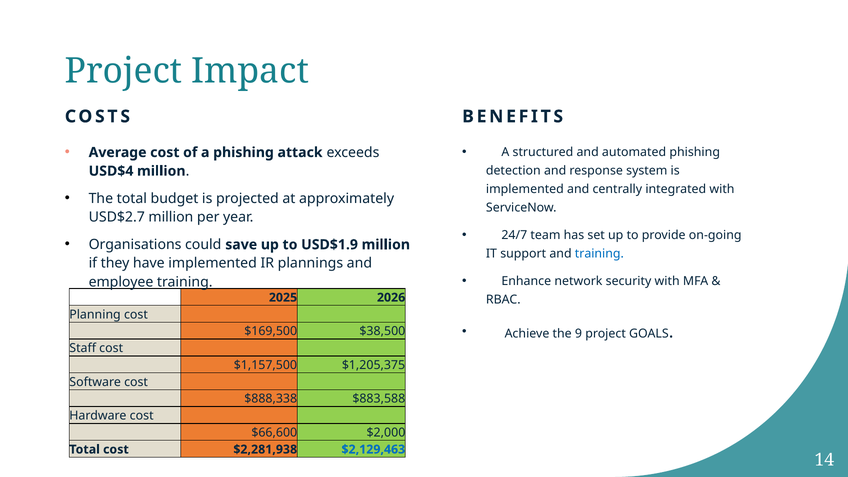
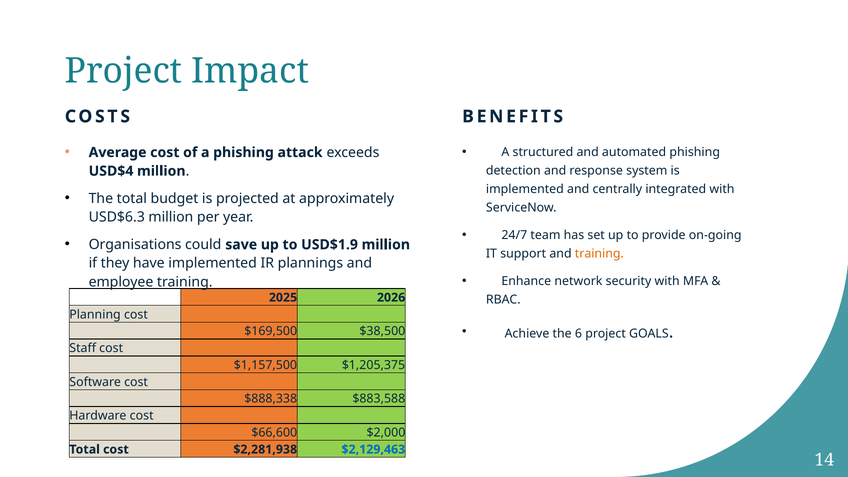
USD$2.7: USD$2.7 -> USD$6.3 (117, 217)
training colour: blue -> orange (599, 254)
9: 9 -> 6 (578, 333)
